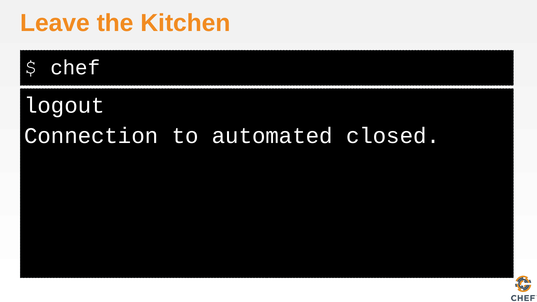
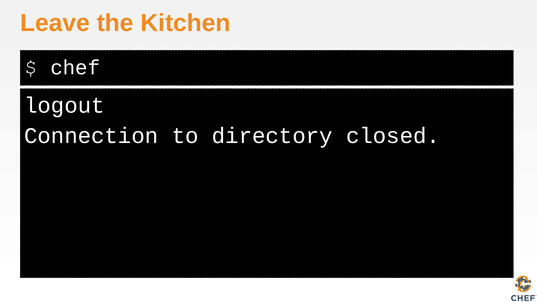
automated: automated -> directory (272, 136)
